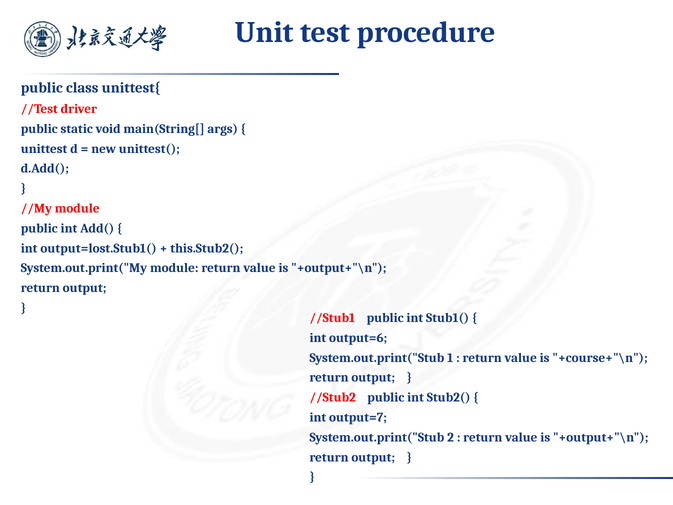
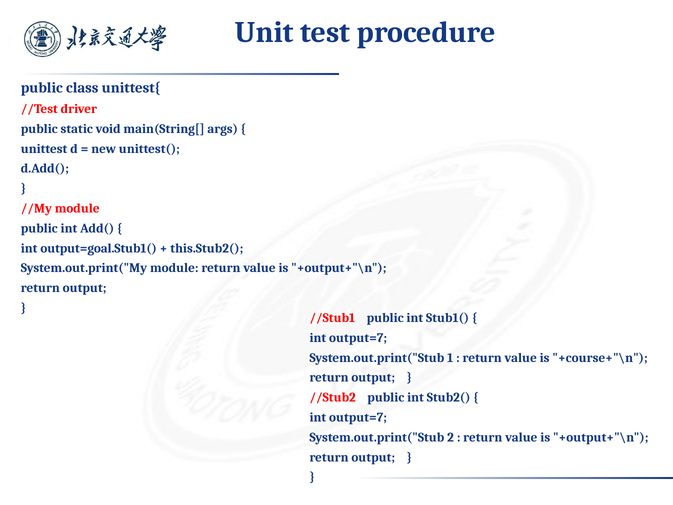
output=lost.Stub1(: output=lost.Stub1( -> output=goal.Stub1( (99, 248)
output=6: output=6 -> output=7 (358, 338)
